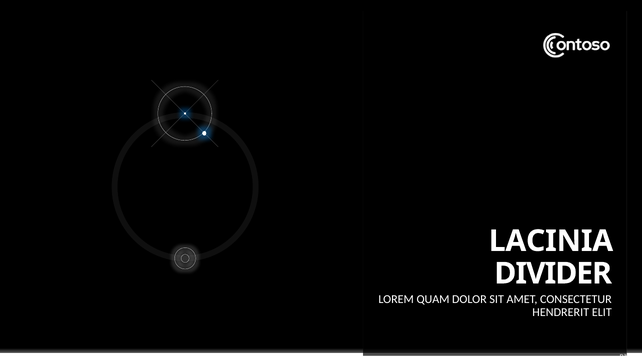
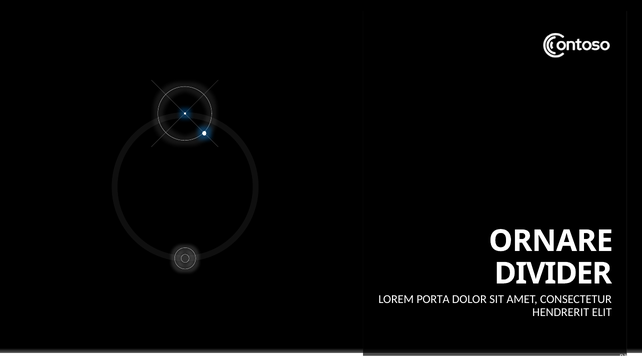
LACINIA: LACINIA -> ORNARE (551, 241)
QUAM: QUAM -> PORTA (433, 299)
